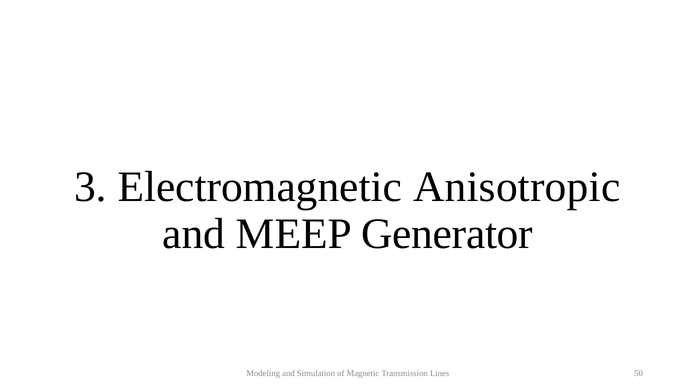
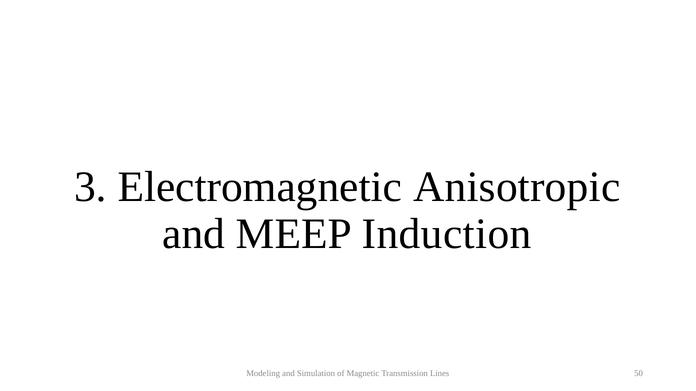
Generator: Generator -> Induction (447, 234)
